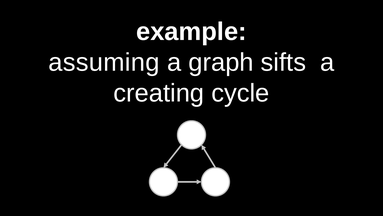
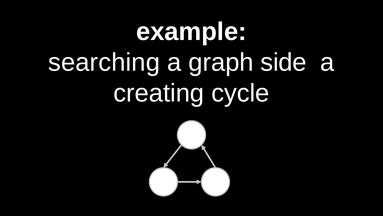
assuming: assuming -> searching (104, 62)
sifts: sifts -> side (284, 62)
